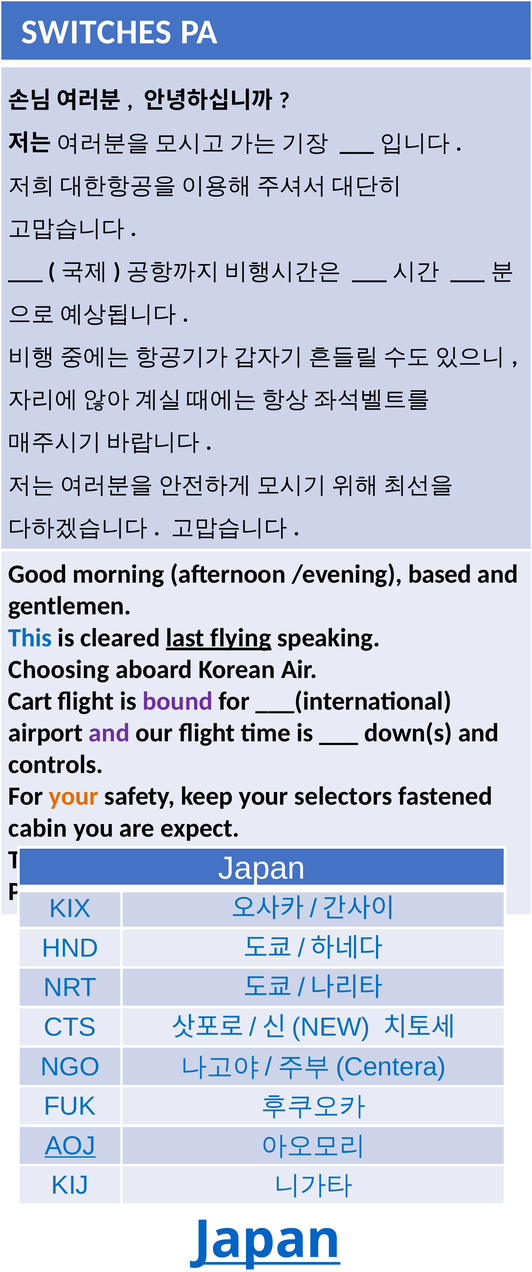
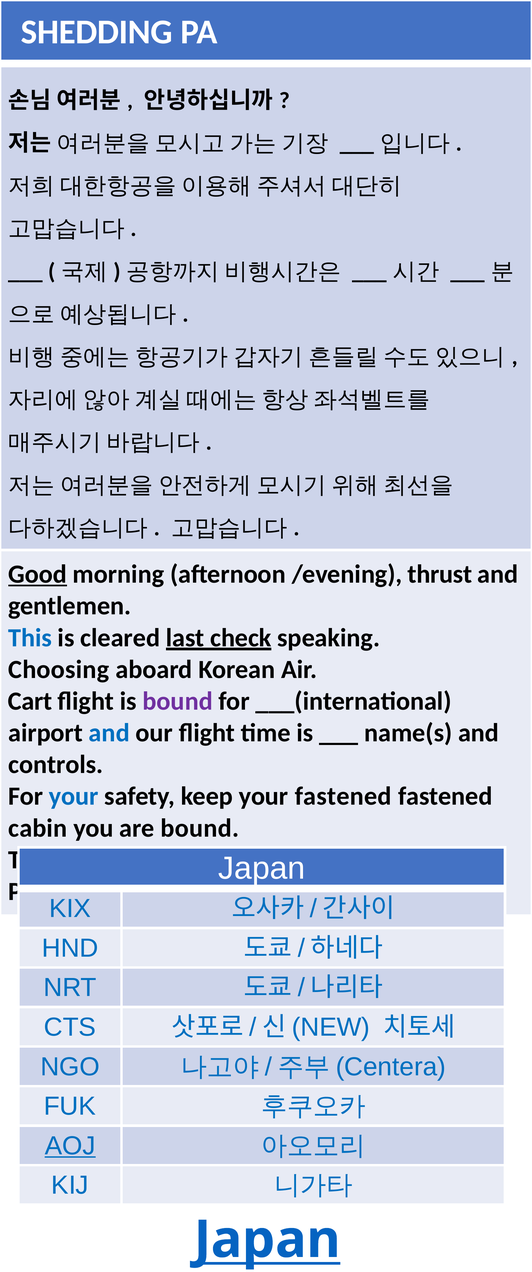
SWITCHES: SWITCHES -> SHEDDING (97, 32)
Good underline: none -> present (38, 575)
based: based -> thrust (440, 575)
flying: flying -> check (241, 638)
and colour: purple -> blue (109, 733)
down(s: down(s -> name(s (408, 733)
your colour: orange -> blue (74, 797)
your selectors: selectors -> fastened (343, 797)
are expect: expect -> bound (200, 829)
